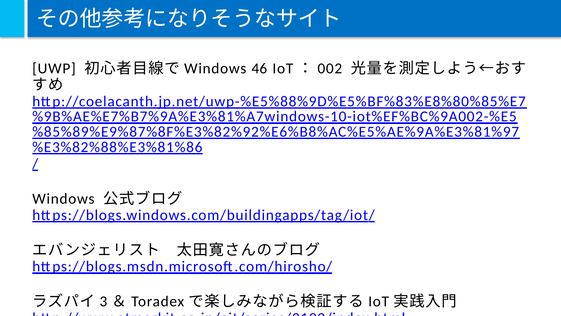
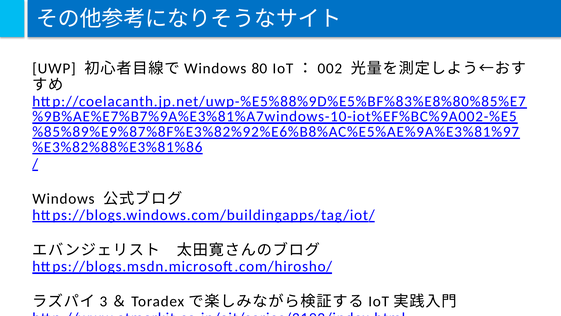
46: 46 -> 80 (259, 68)
